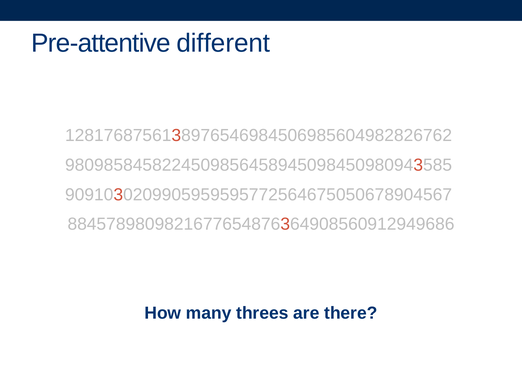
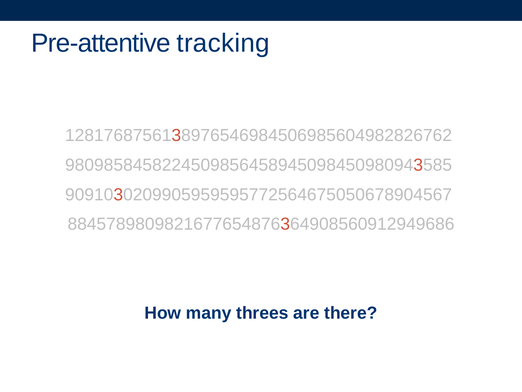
different: different -> tracking (223, 43)
